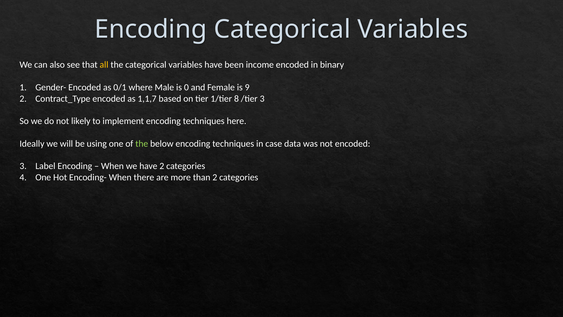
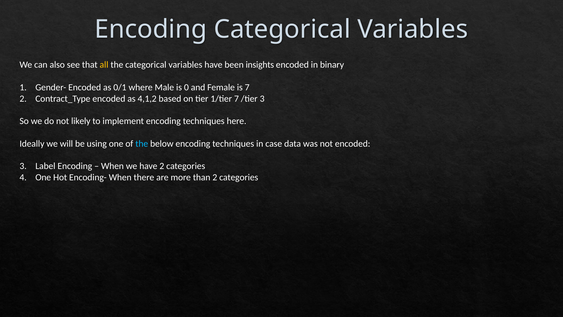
income: income -> insights (260, 65)
is 9: 9 -> 7 (247, 87)
1,1,7: 1,1,7 -> 4,1,2 (147, 99)
1/tier 8: 8 -> 7 (236, 99)
the colour: light green -> light blue (142, 144)
